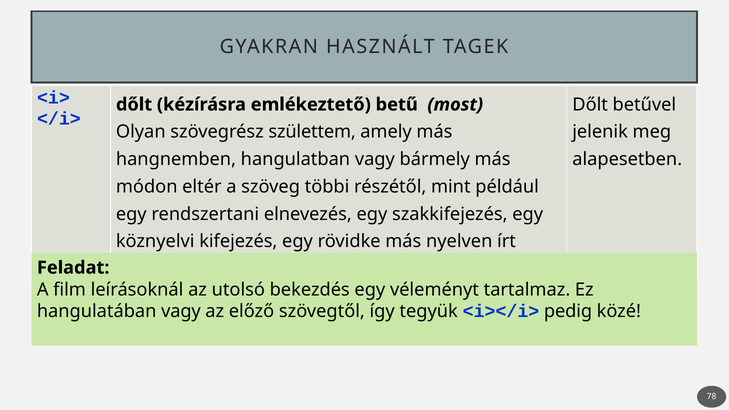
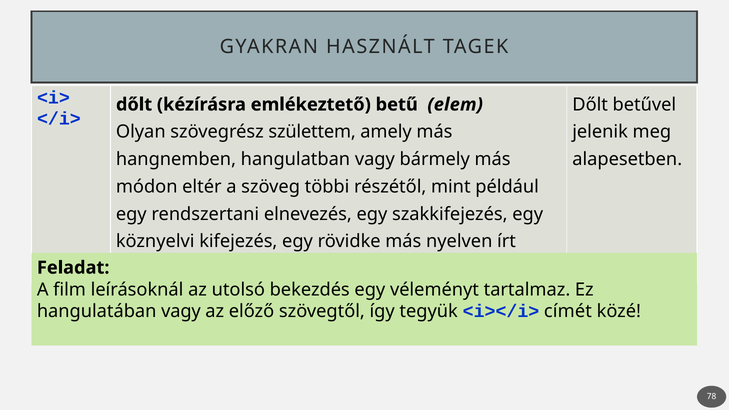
most: most -> elem (455, 105)
pedig: pedig -> címét (568, 311)
